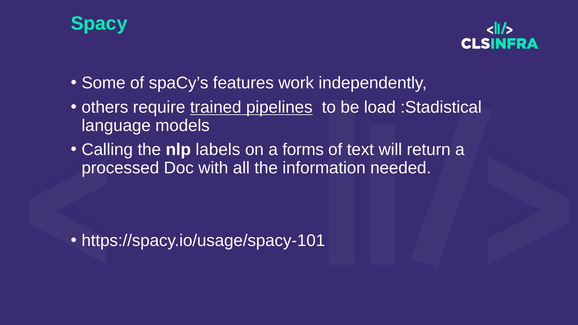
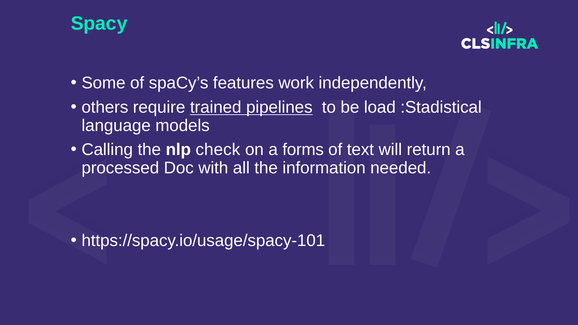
labels: labels -> check (218, 150)
